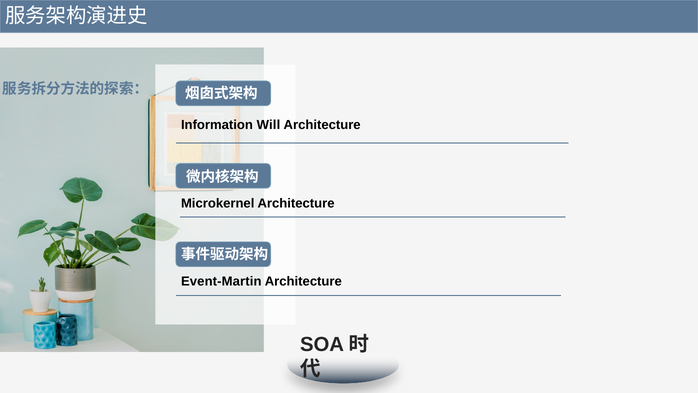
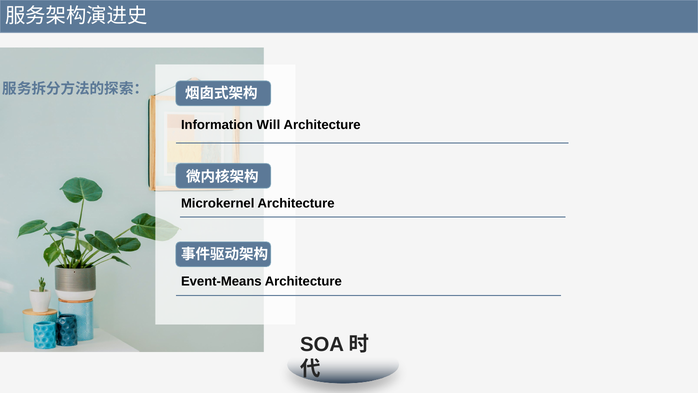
Event-Martin: Event-Martin -> Event-Means (221, 281)
